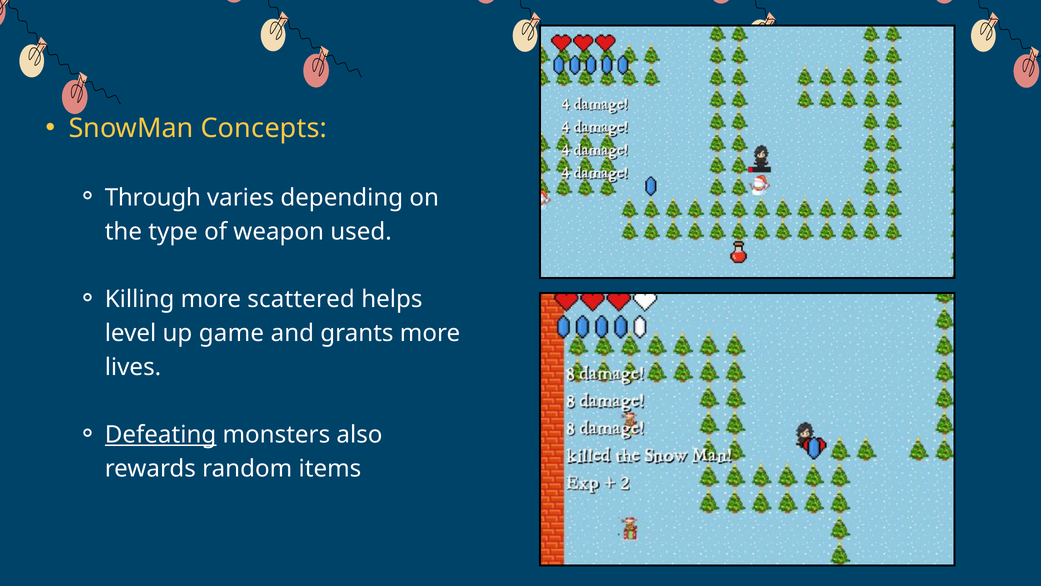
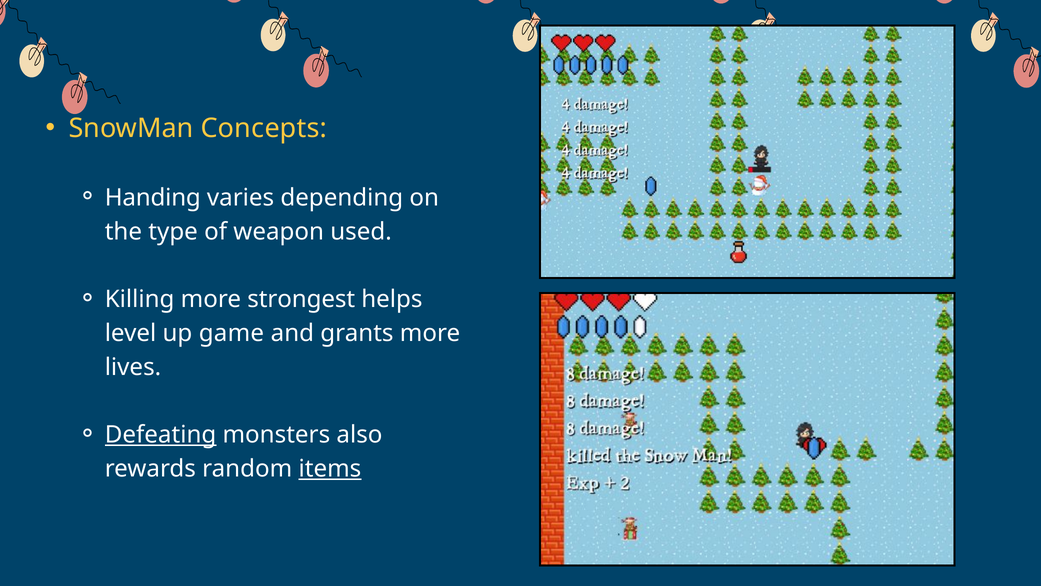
Through: Through -> Handing (153, 198)
scattered: scattered -> strongest (301, 299)
items underline: none -> present (330, 468)
